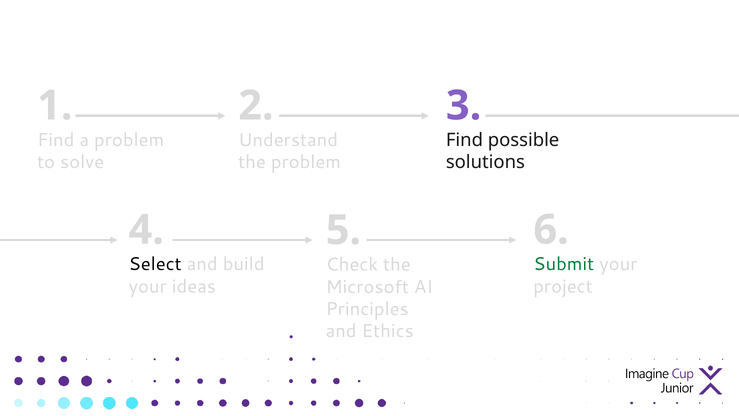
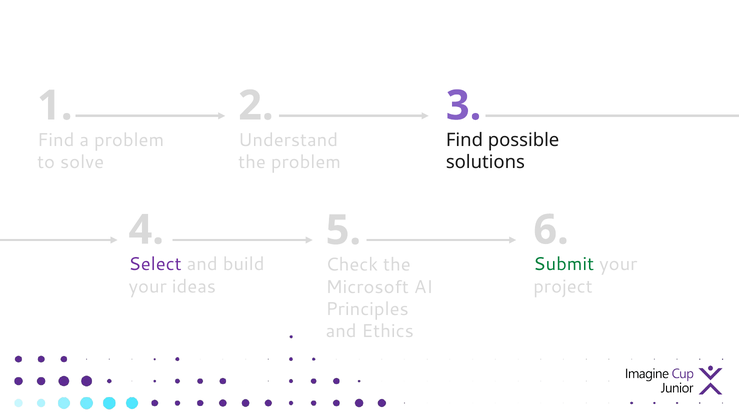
Select colour: black -> purple (155, 264)
